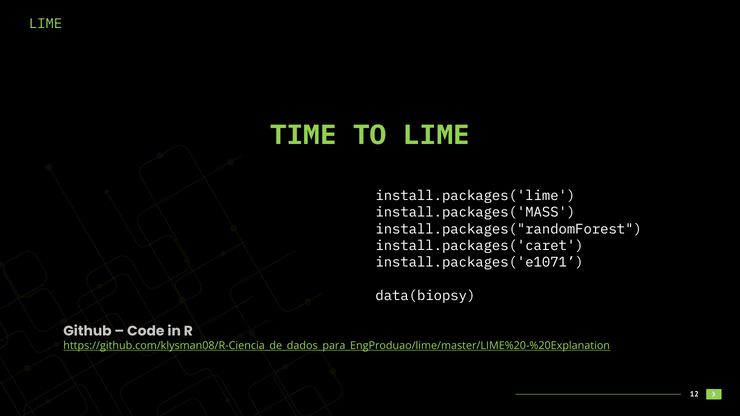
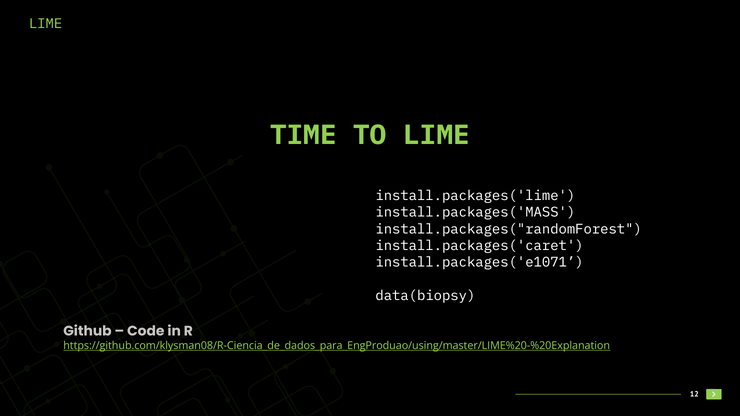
https://github.com/klysman08/R-Ciencia_de_dados_para_EngProduao/lime/master/LIME%20-%20Explanation: https://github.com/klysman08/R-Ciencia_de_dados_para_EngProduao/lime/master/LIME%20-%20Explanation -> https://github.com/klysman08/R-Ciencia_de_dados_para_EngProduao/using/master/LIME%20-%20Explanation (337, 346)
